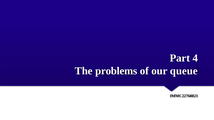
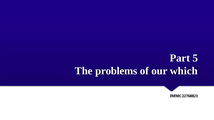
4: 4 -> 5 (195, 58)
queue: queue -> which (184, 71)
